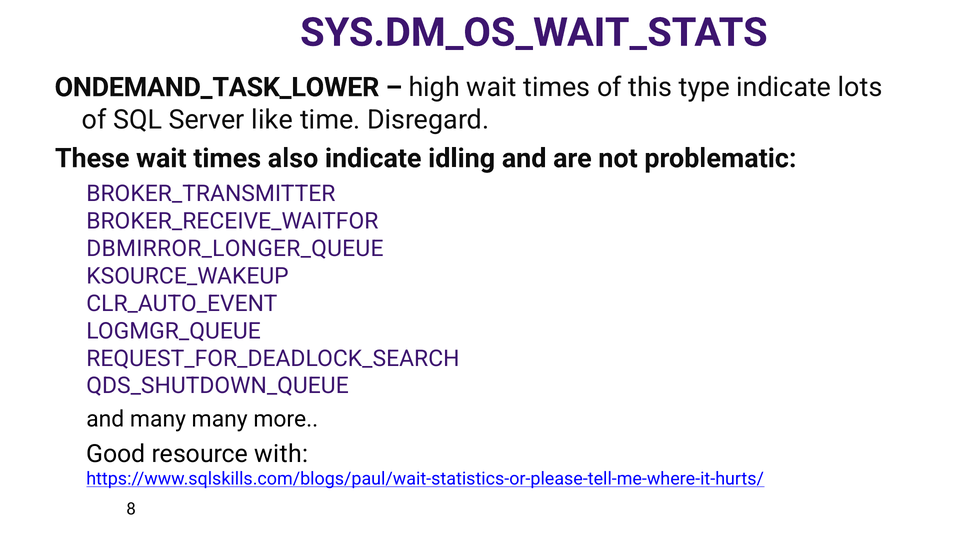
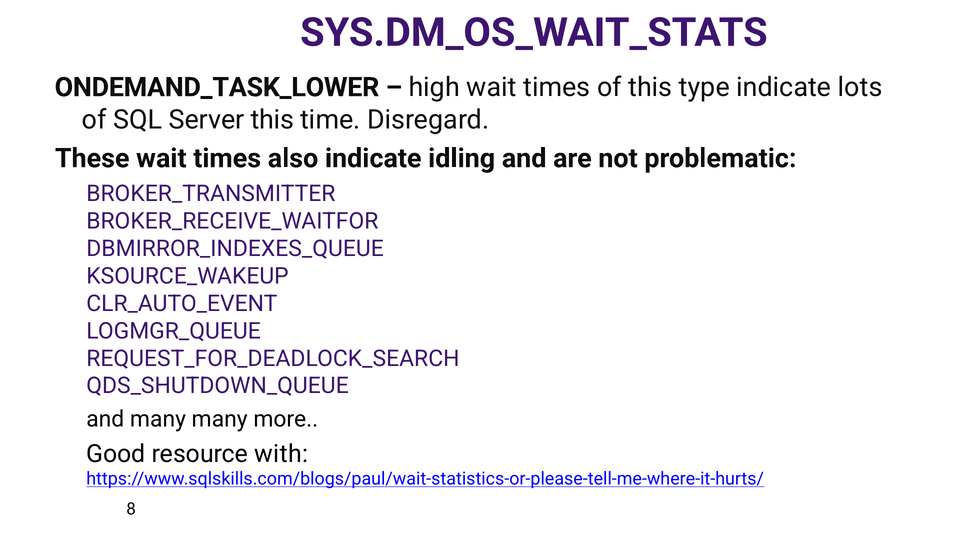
Server like: like -> this (272, 120)
DBMIRROR_LONGER_QUEUE: DBMIRROR_LONGER_QUEUE -> DBMIRROR_INDEXES_QUEUE (235, 248)
